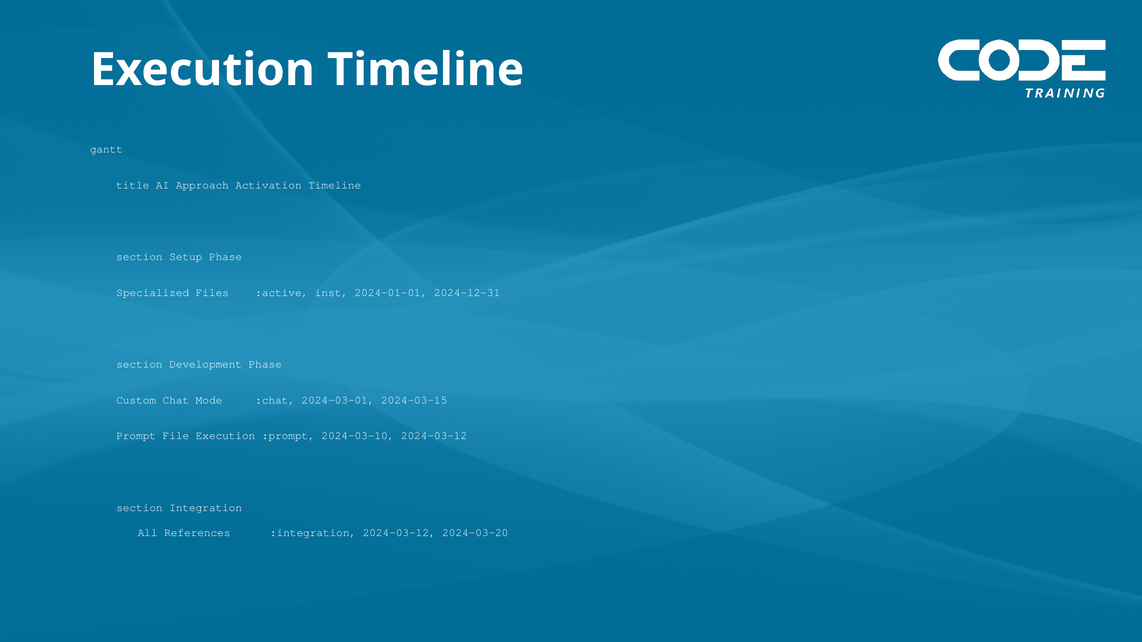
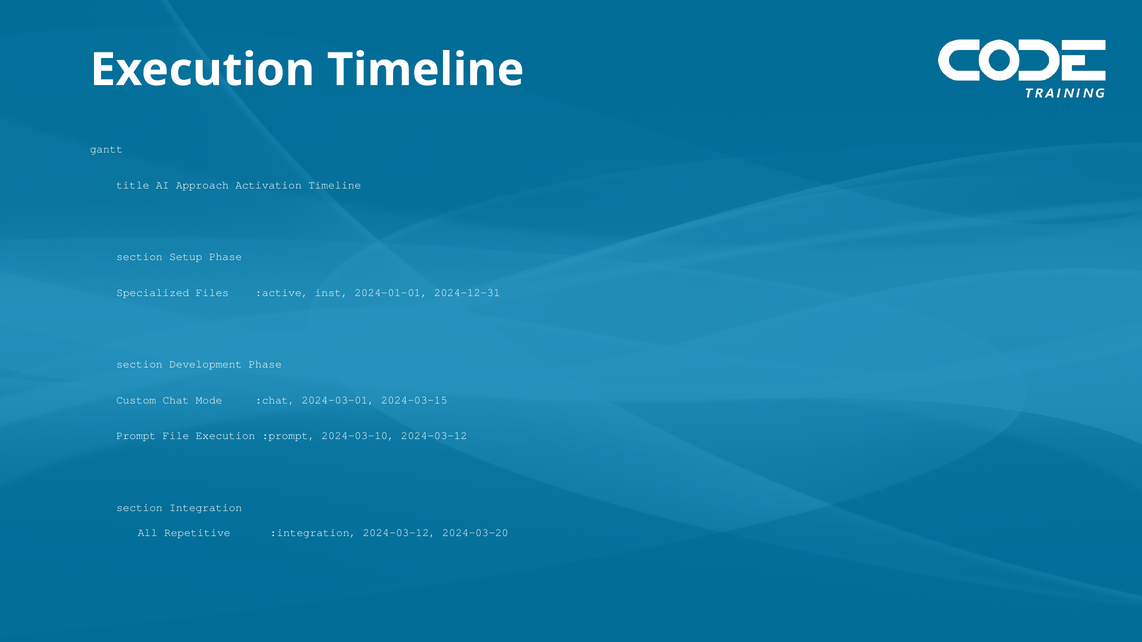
References: References -> Repetitive (197, 533)
